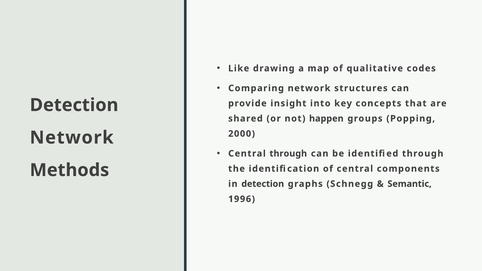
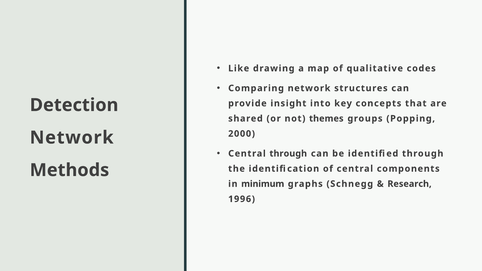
happen: happen -> themes (326, 119)
in detection: detection -> minimum (263, 184)
Semantic: Semantic -> Research (410, 184)
